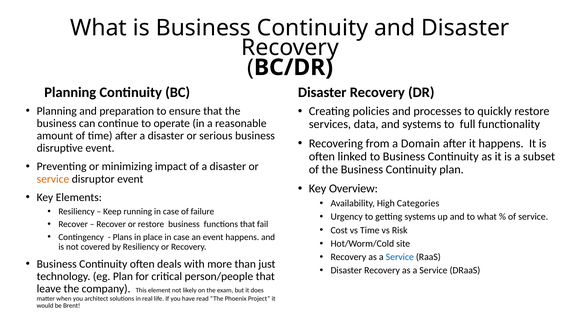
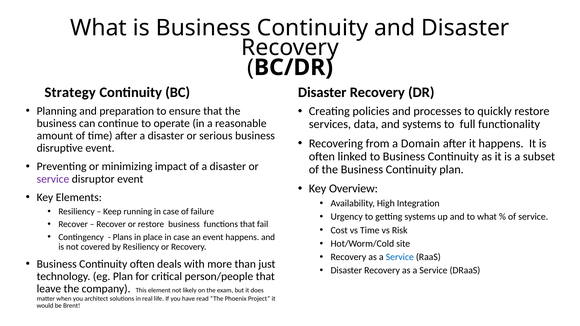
Planning: Planning -> Strategy (70, 93)
service colour: orange -> purple (53, 179)
Categories: Categories -> Integration (418, 204)
